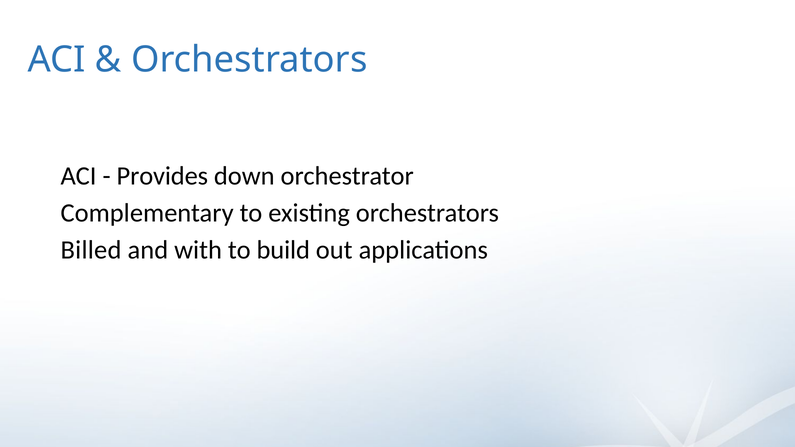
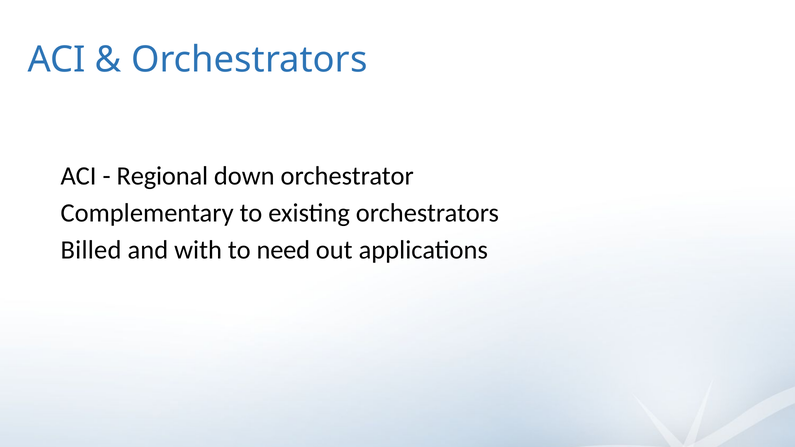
Provides: Provides -> Regional (162, 176)
build: build -> need (283, 250)
